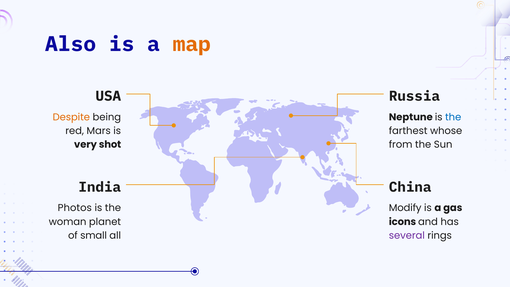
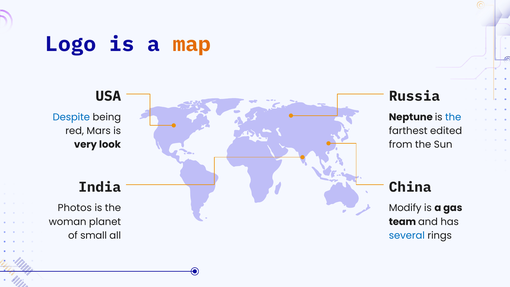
Also: Also -> Logo (71, 44)
Despite colour: orange -> blue (71, 117)
whose: whose -> edited (446, 131)
shot: shot -> look (110, 145)
icons: icons -> team (402, 222)
several colour: purple -> blue (407, 235)
